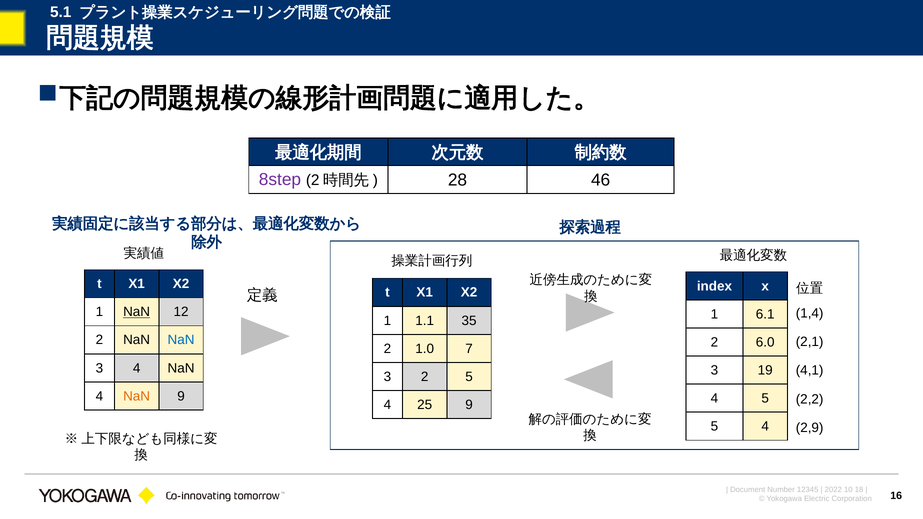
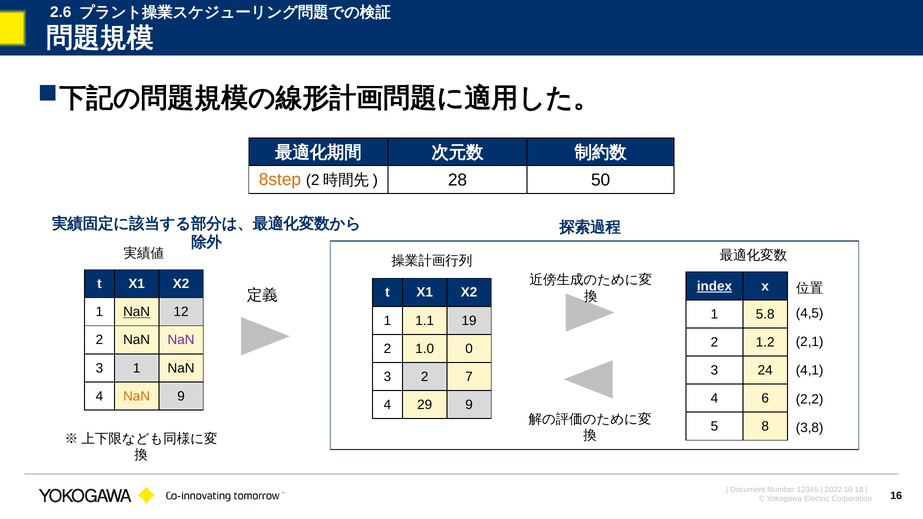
5.1: 5.1 -> 2.6 (61, 12)
8step colour: purple -> orange (280, 179)
46: 46 -> 50 (601, 180)
index underline: none -> present (714, 286)
1,4: 1,4 -> 4,5 (810, 313)
6.1: 6.1 -> 5.8 (765, 314)
35: 35 -> 19 (469, 321)
NaN colour: blue -> purple (181, 340)
6.0: 6.0 -> 1.2 (765, 342)
7: 7 -> 0 (469, 349)
3 4: 4 -> 1 (137, 368)
19: 19 -> 24 (765, 370)
2 5: 5 -> 7 (469, 377)
4 5: 5 -> 6 (765, 398)
25: 25 -> 29 (425, 405)
4: 4 -> 8 (765, 427)
2,9: 2,9 -> 3,8 (810, 428)
